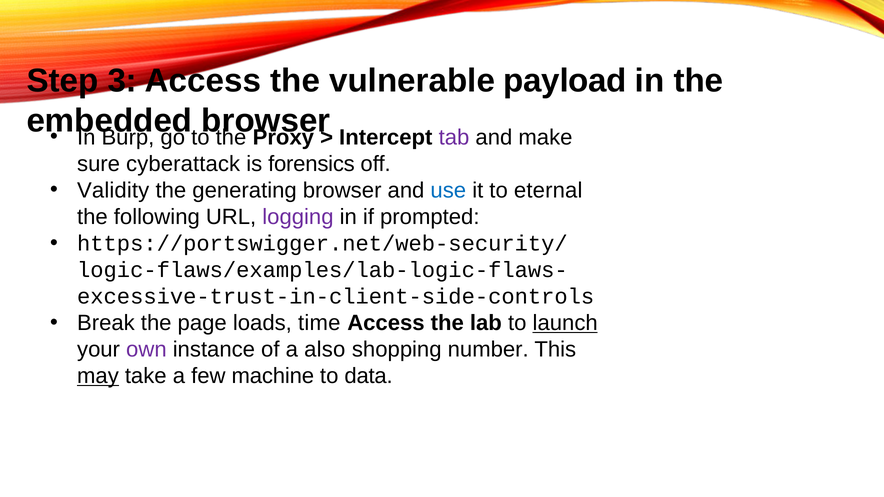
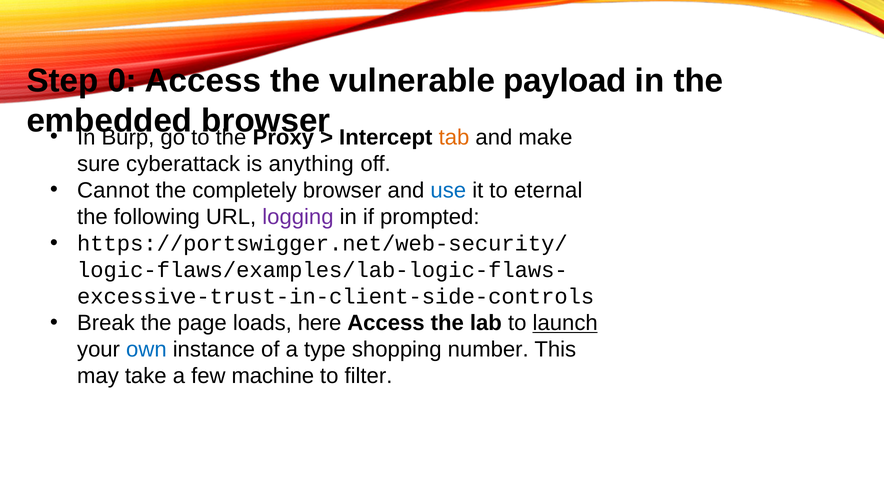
3: 3 -> 0 (122, 81)
tab colour: purple -> orange (454, 137)
forensics: forensics -> anything (311, 164)
Validity: Validity -> Cannot (113, 190)
generating: generating -> completely (245, 190)
time: time -> here (320, 323)
own colour: purple -> blue (146, 350)
also: also -> type (325, 350)
may underline: present -> none (98, 376)
data: data -> filter (368, 376)
